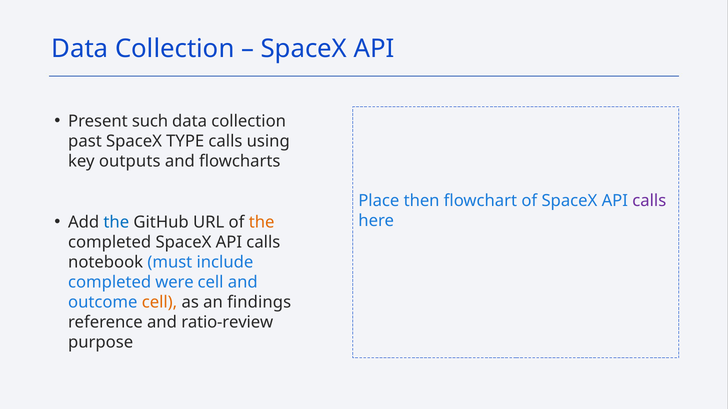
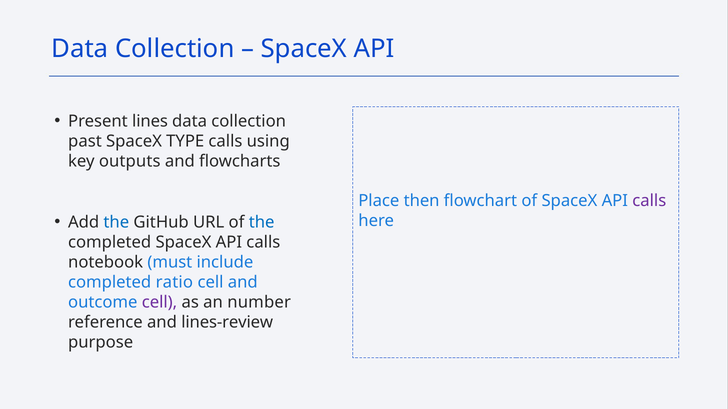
such: such -> lines (150, 121)
the colour: orange -> blue (262, 223)
were: were -> ratio (174, 283)
cell colour: orange -> purple (159, 303)
findings: findings -> number (259, 303)
ratio-review: ratio-review -> lines-review (227, 323)
